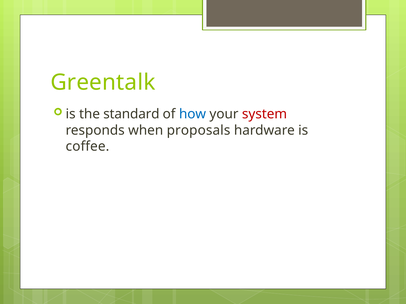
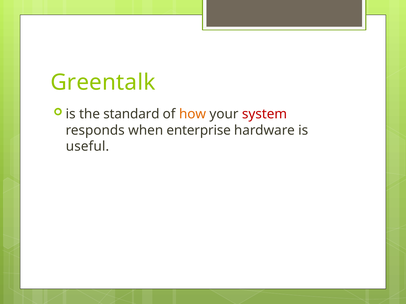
how colour: blue -> orange (193, 114)
proposals: proposals -> enterprise (199, 131)
coffee: coffee -> useful (87, 147)
